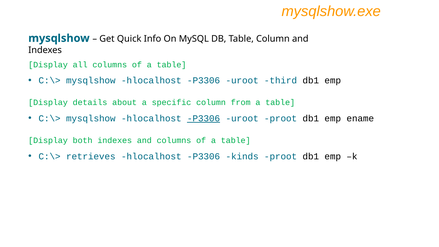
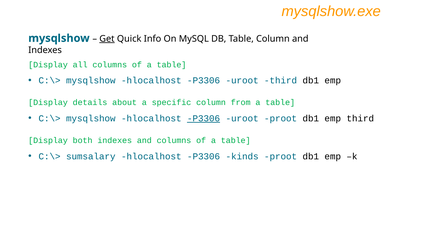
Get underline: none -> present (107, 39)
emp ename: ename -> third (360, 118)
retrieves: retrieves -> sumsalary (91, 156)
